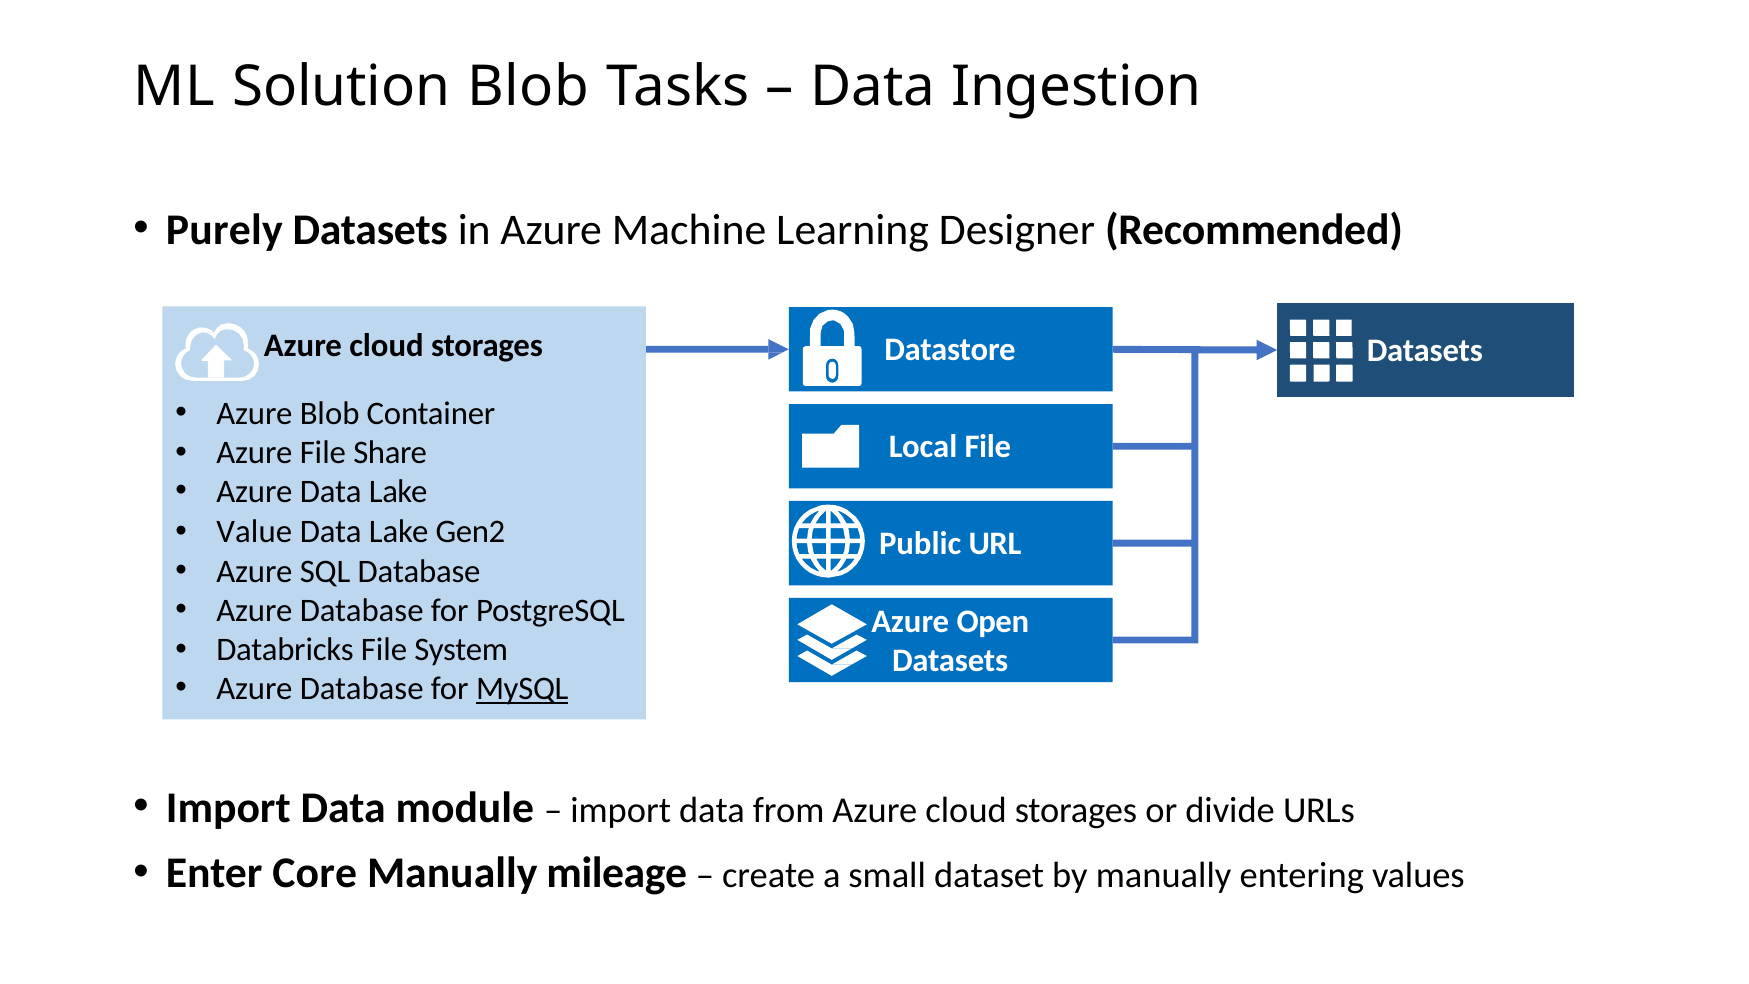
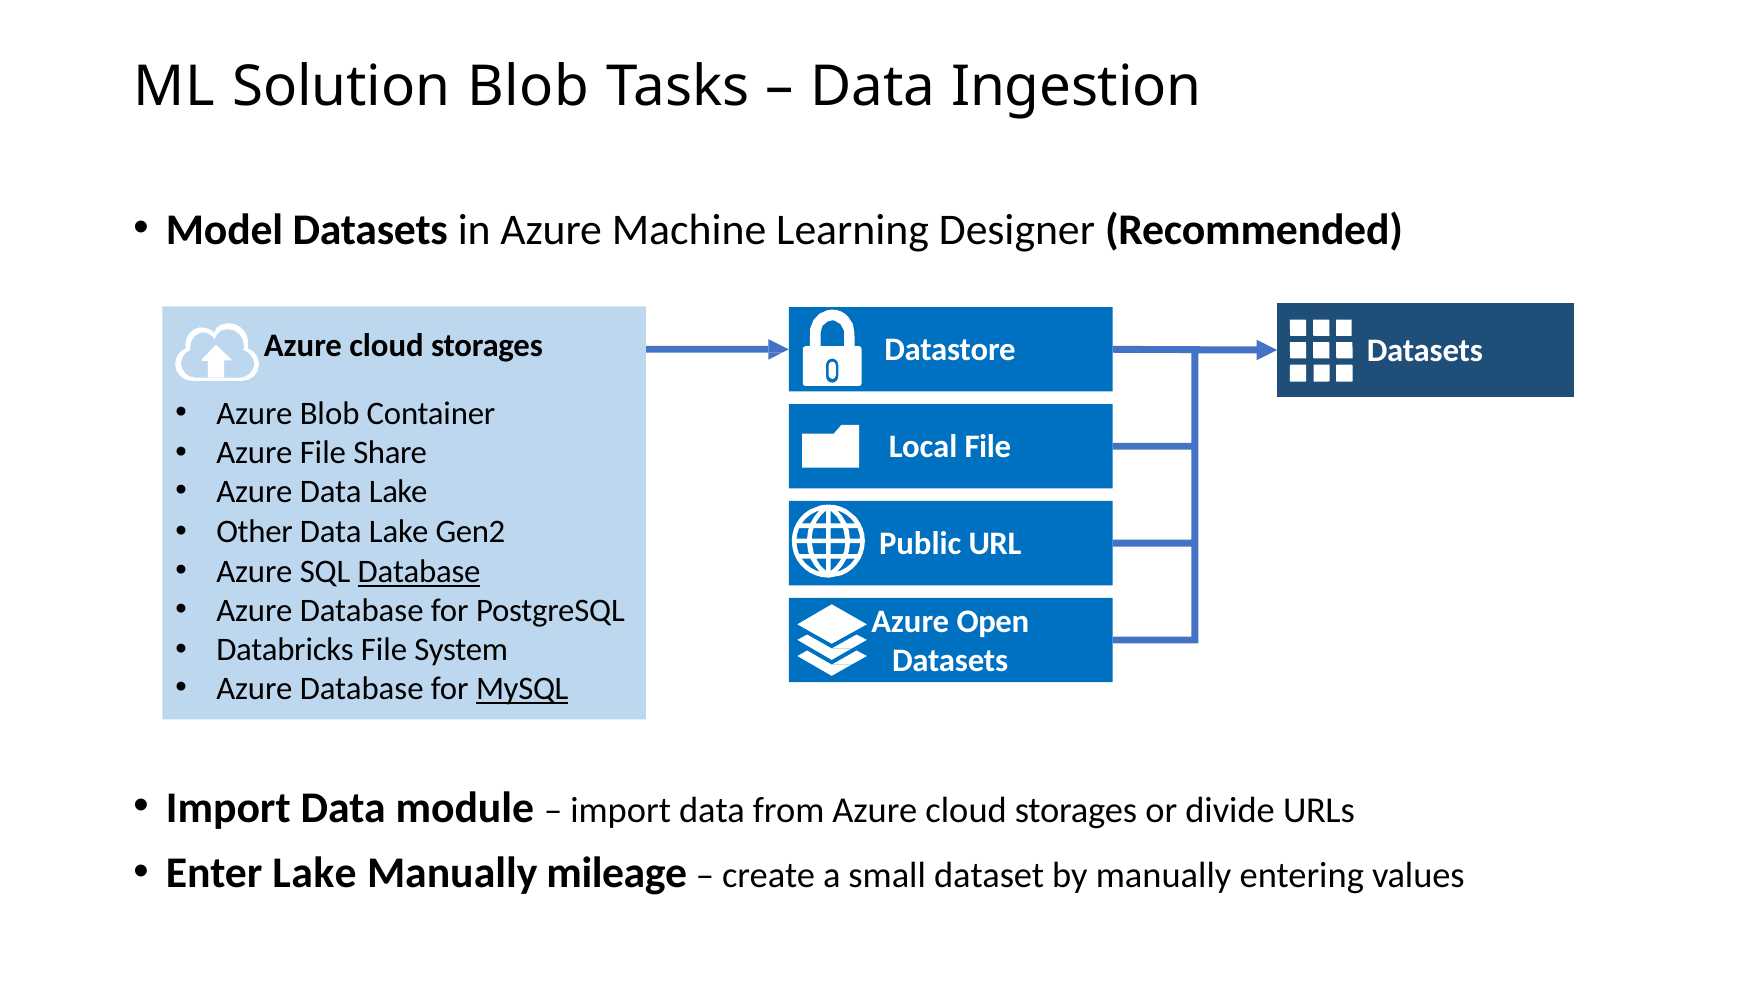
Purely: Purely -> Model (225, 230)
Value: Value -> Other (255, 532)
Database underline: none -> present (419, 572)
Enter Core: Core -> Lake (315, 873)
